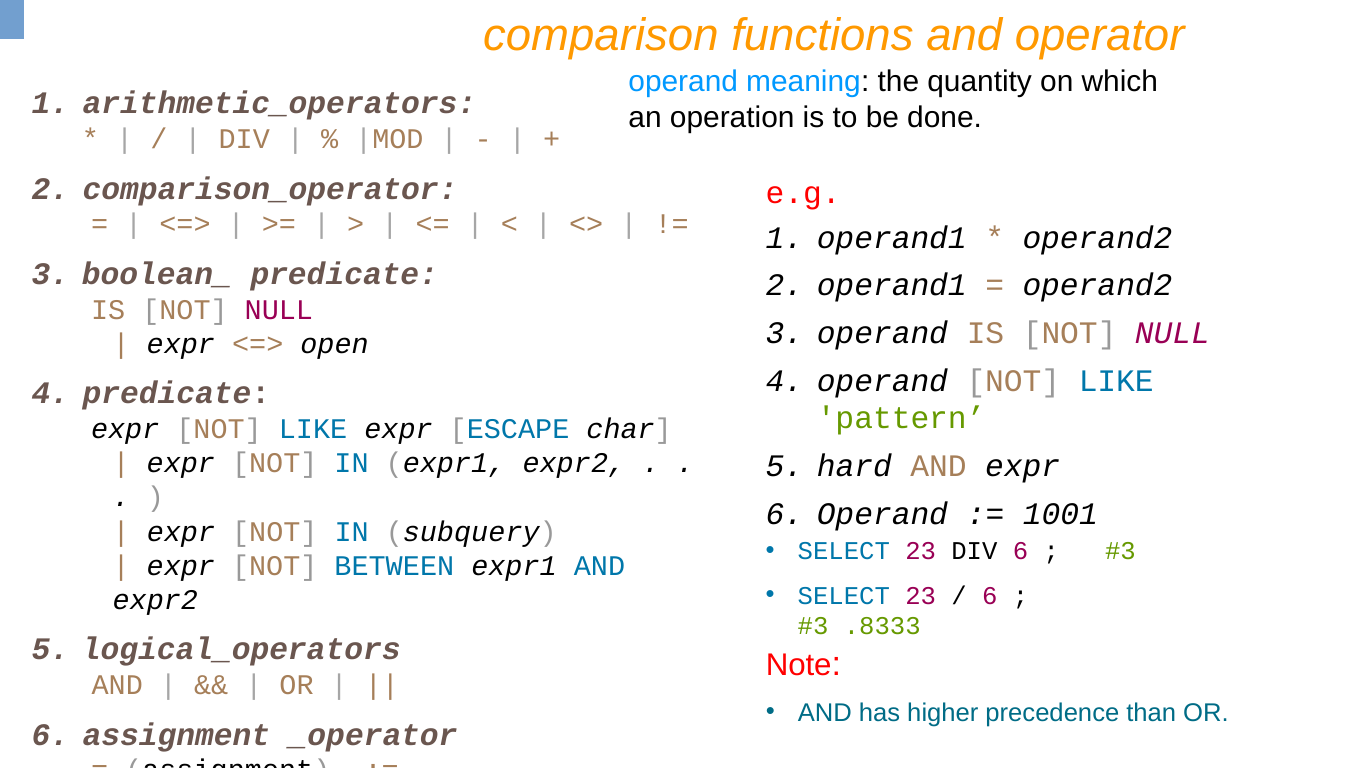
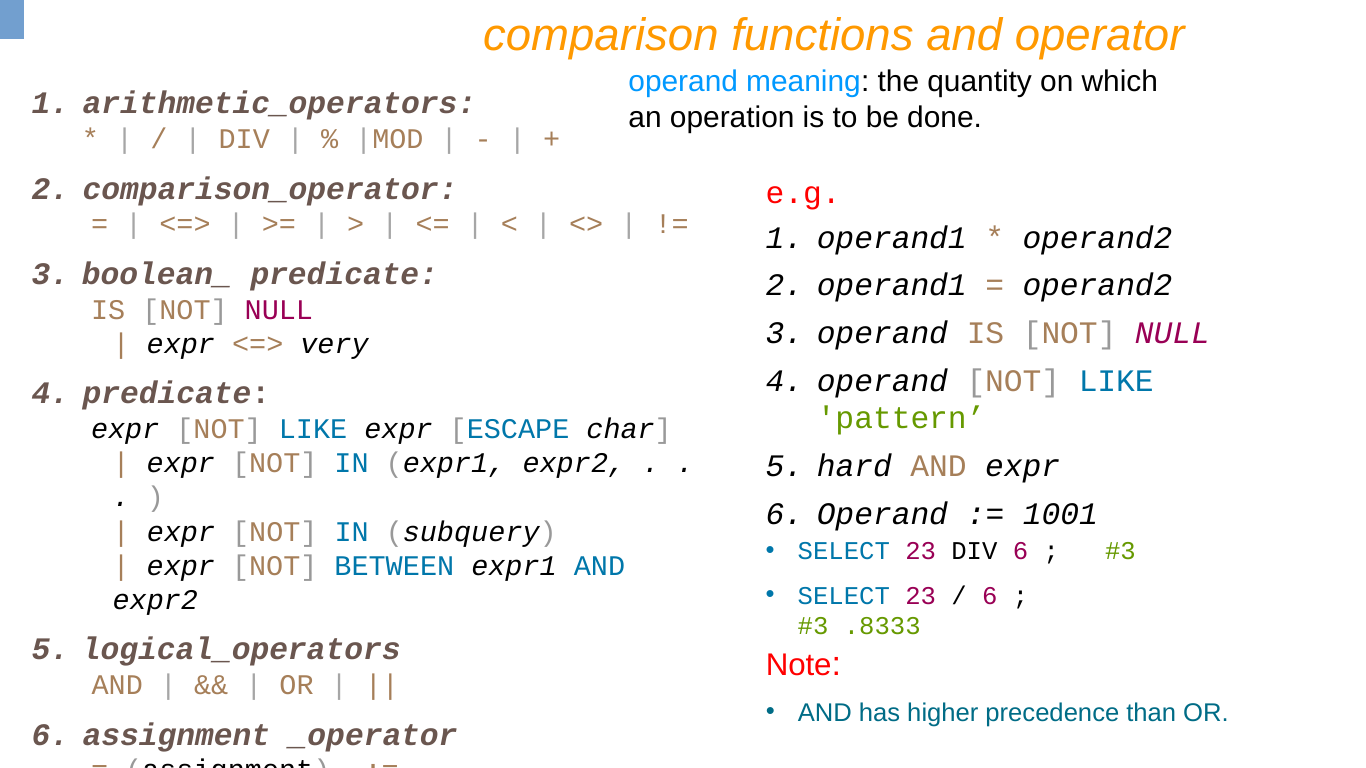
open: open -> very (335, 344)
